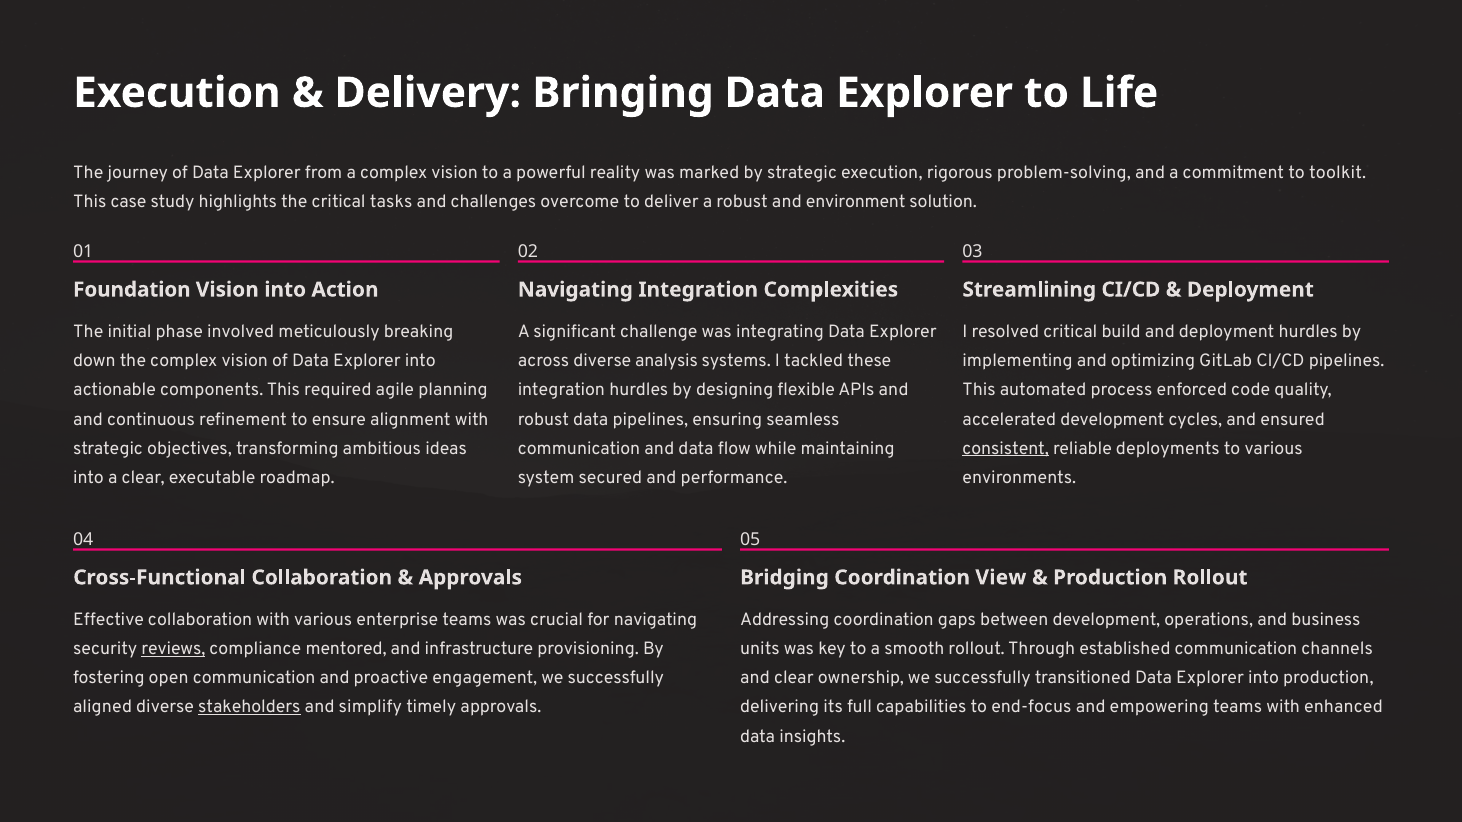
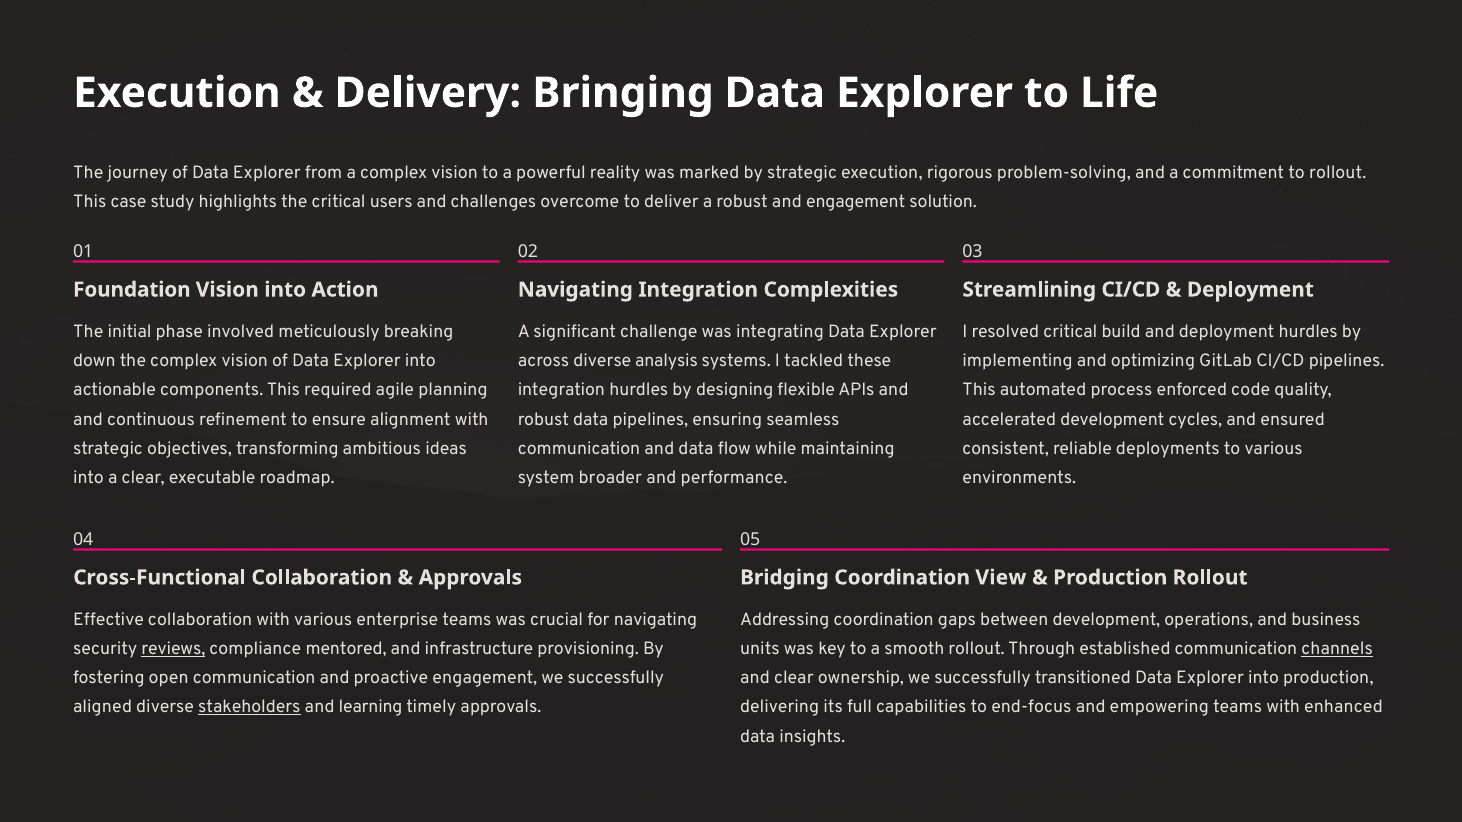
to toolkit: toolkit -> rollout (1338, 172)
tasks: tasks -> users (391, 202)
and environment: environment -> engagement (856, 202)
consistent underline: present -> none (1006, 449)
secured: secured -> broader (610, 478)
channels underline: none -> present (1337, 649)
simplify: simplify -> learning (371, 707)
